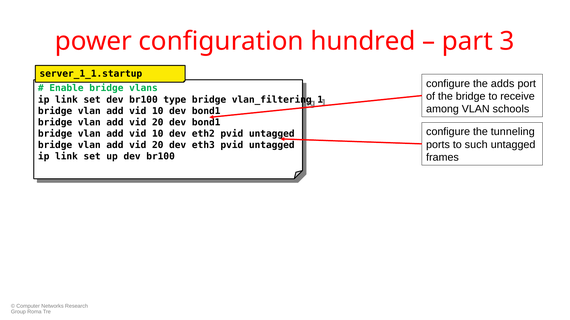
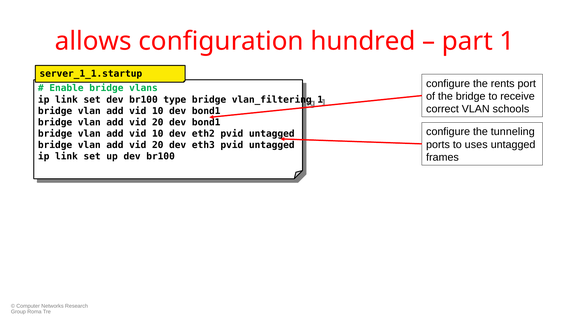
power: power -> allows (93, 41)
part 3: 3 -> 1 (507, 41)
adds: adds -> rents (503, 84)
among: among -> correct (442, 109)
such: such -> uses (476, 145)
